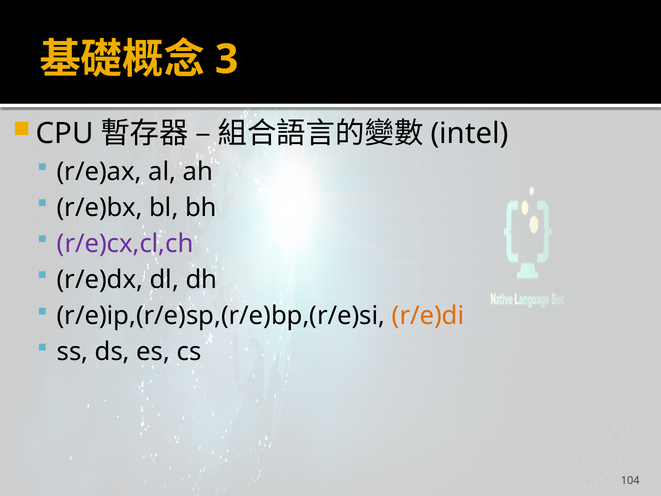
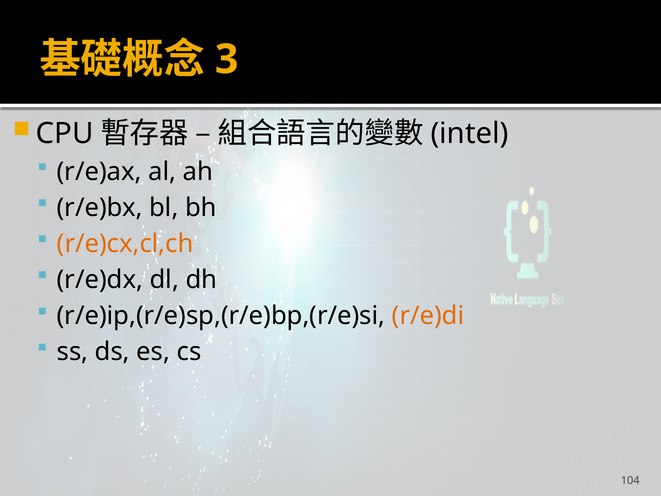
r/e)cx,cl,ch colour: purple -> orange (125, 244)
